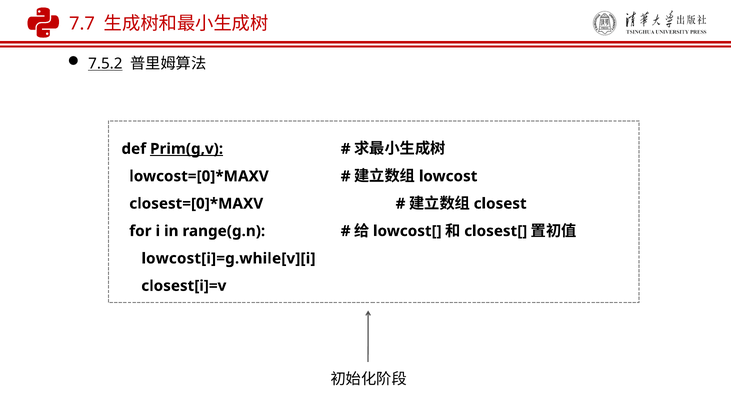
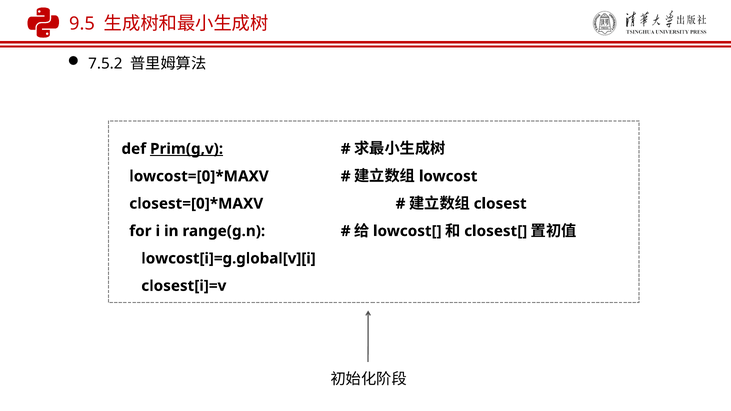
7.7: 7.7 -> 9.5 (82, 24)
7.5.2 underline: present -> none (105, 64)
lowcost[i]=g.while[v][i: lowcost[i]=g.while[v][i -> lowcost[i]=g.global[v][i (229, 259)
